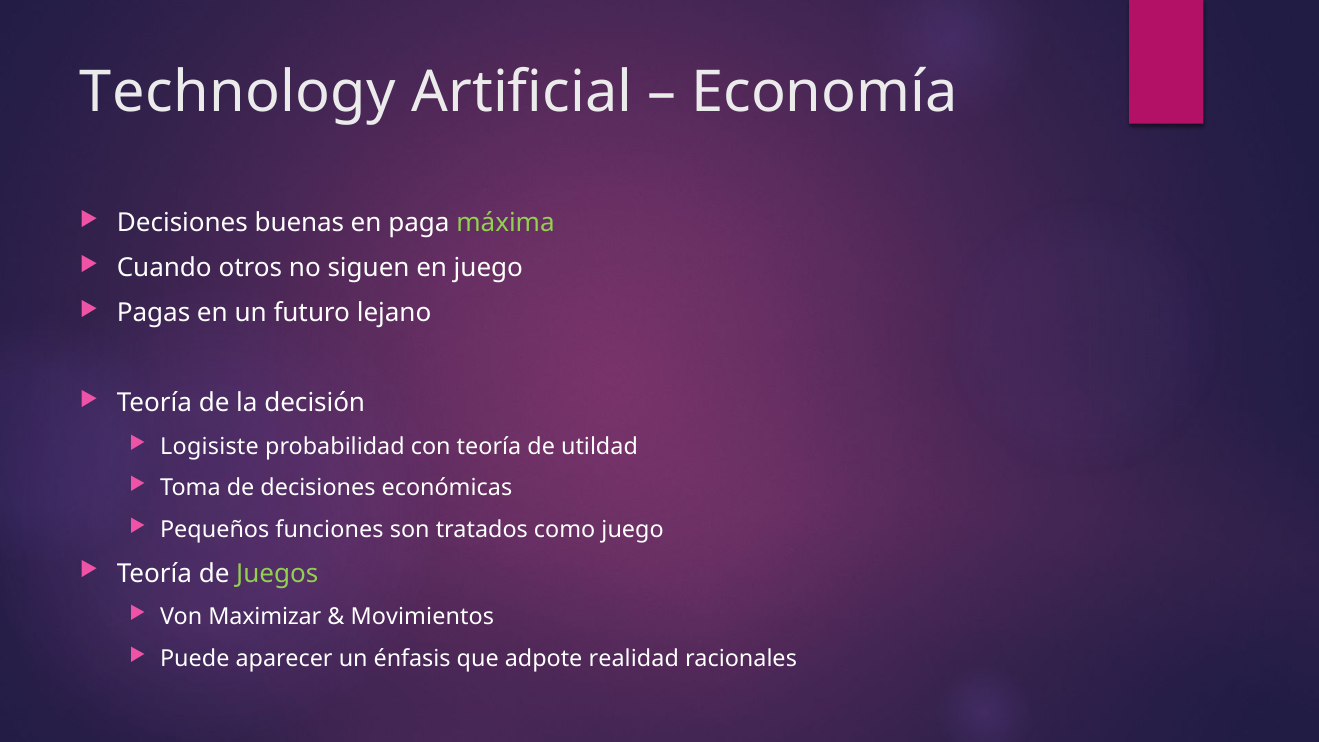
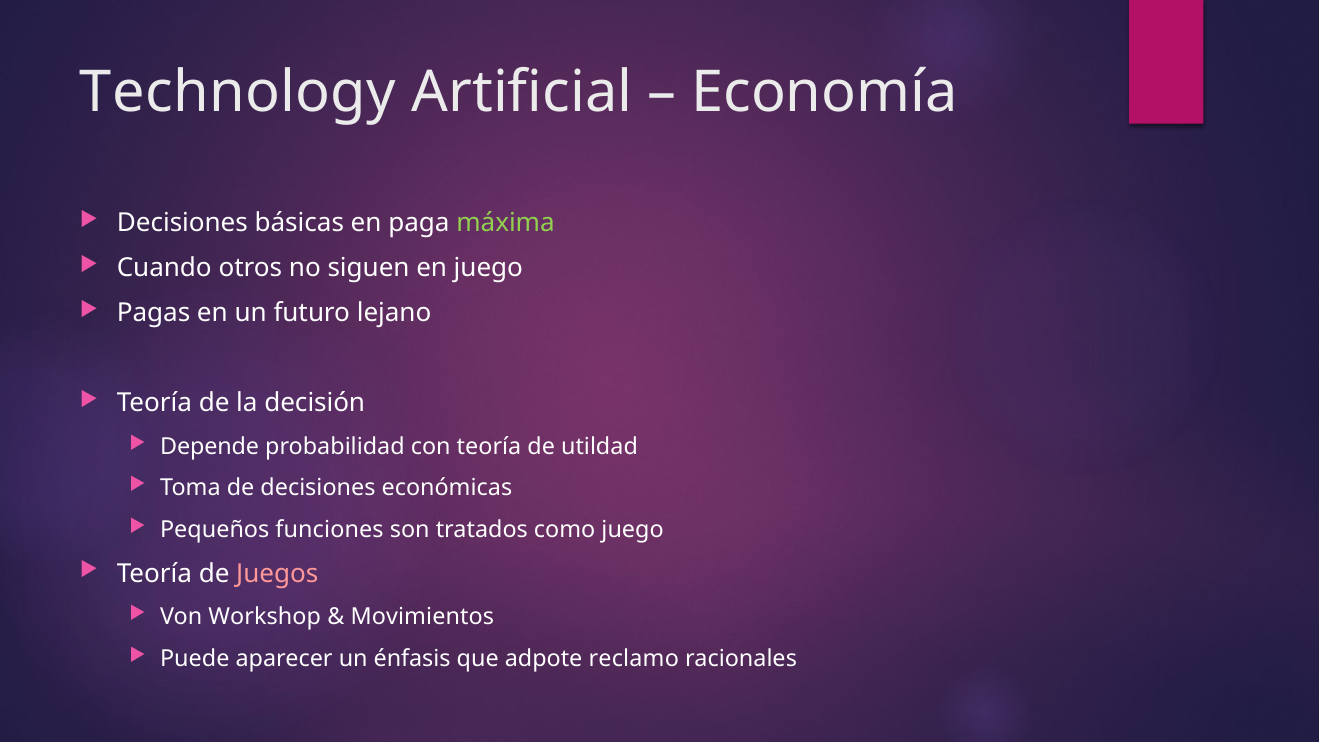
buenas: buenas -> básicas (299, 223)
Logisiste: Logisiste -> Depende (210, 446)
Juegos colour: light green -> pink (277, 574)
Maximizar: Maximizar -> Workshop (265, 617)
realidad: realidad -> reclamo (634, 659)
